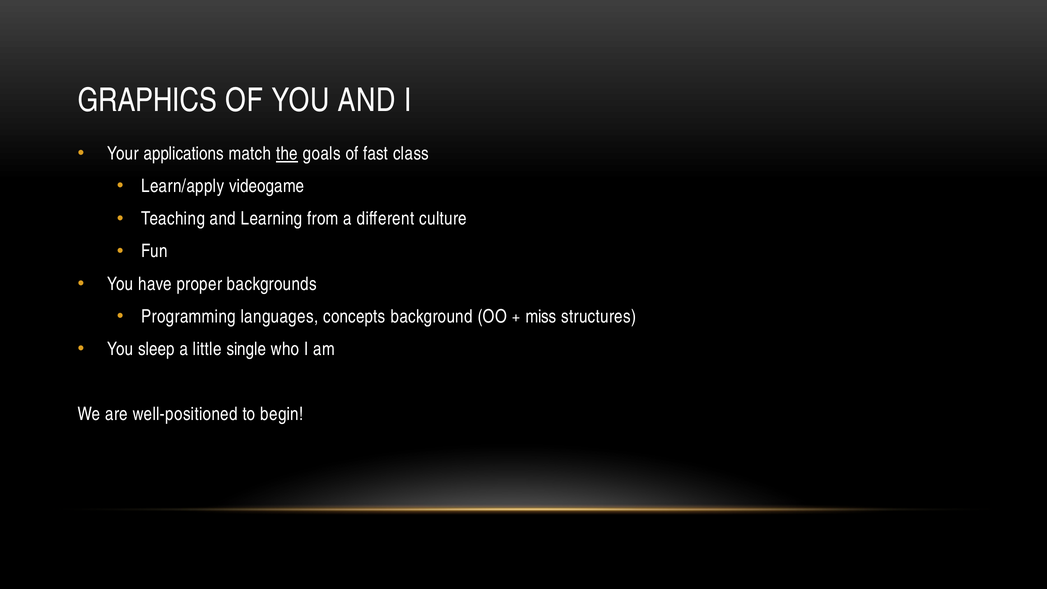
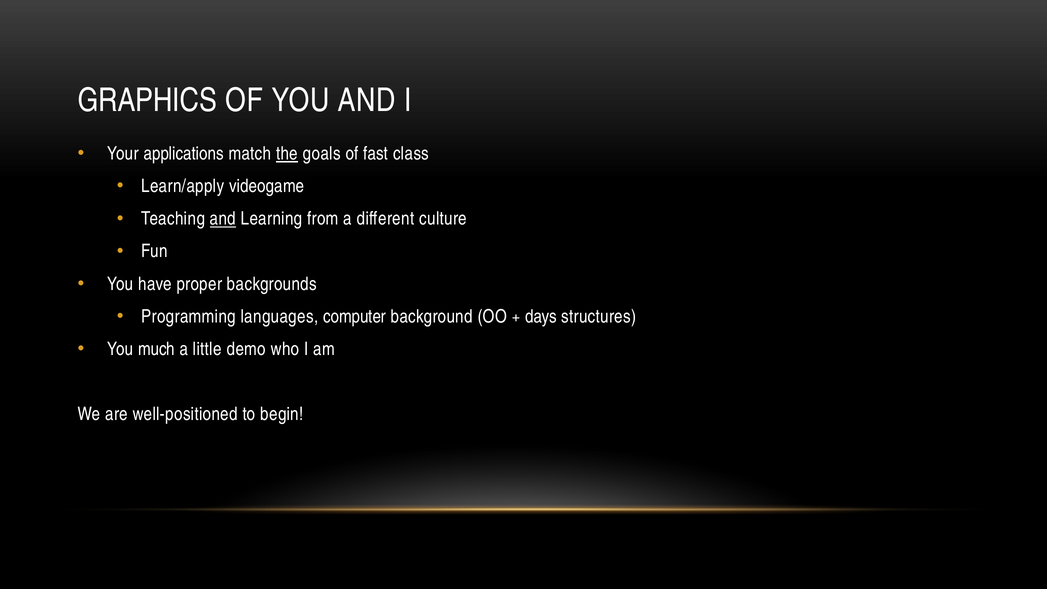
and underline: none -> present (223, 219)
concepts: concepts -> computer (355, 316)
miss: miss -> days (541, 316)
sleep: sleep -> much (157, 349)
single: single -> demo (246, 349)
